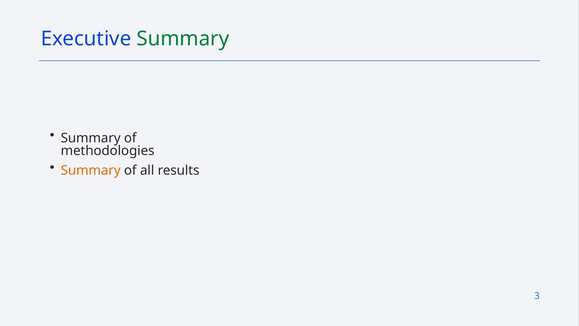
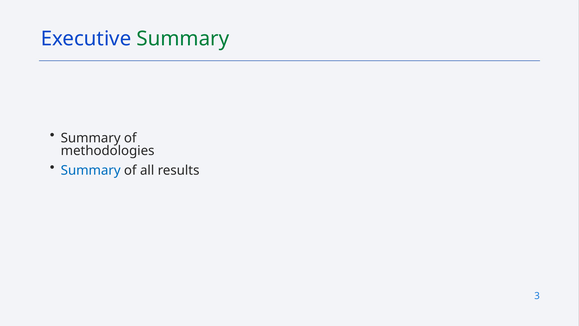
Summary colour: orange -> blue (91, 170)
